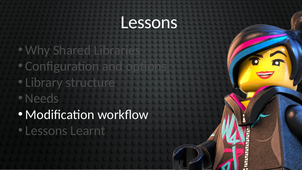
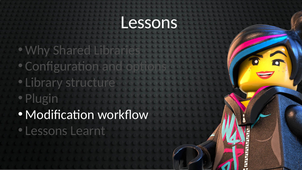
Needs: Needs -> Plugin (42, 98)
